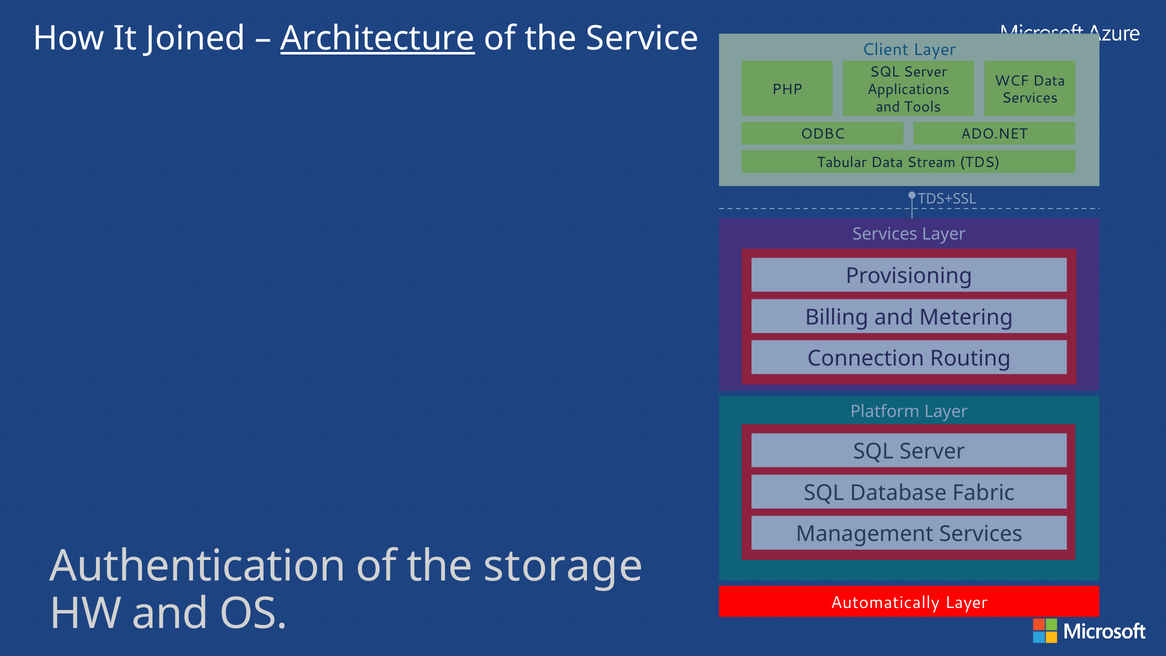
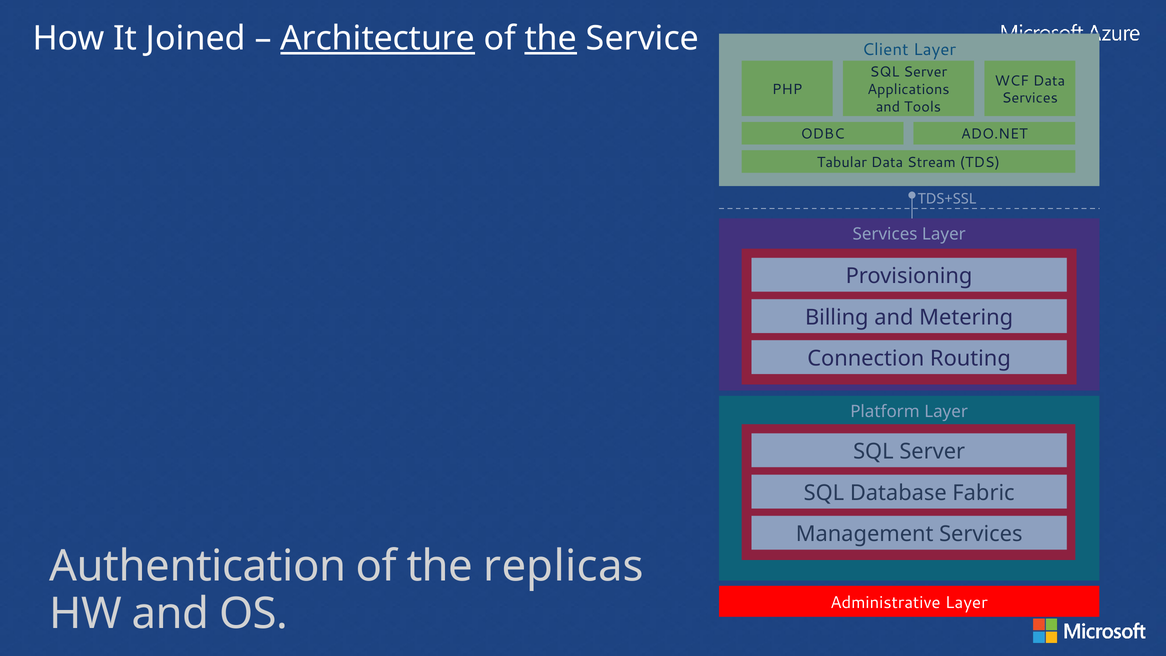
the underline: none -> present (551, 39)
storage: storage -> replicas (563, 566)
Automatically: Automatically -> Administrative (885, 602)
